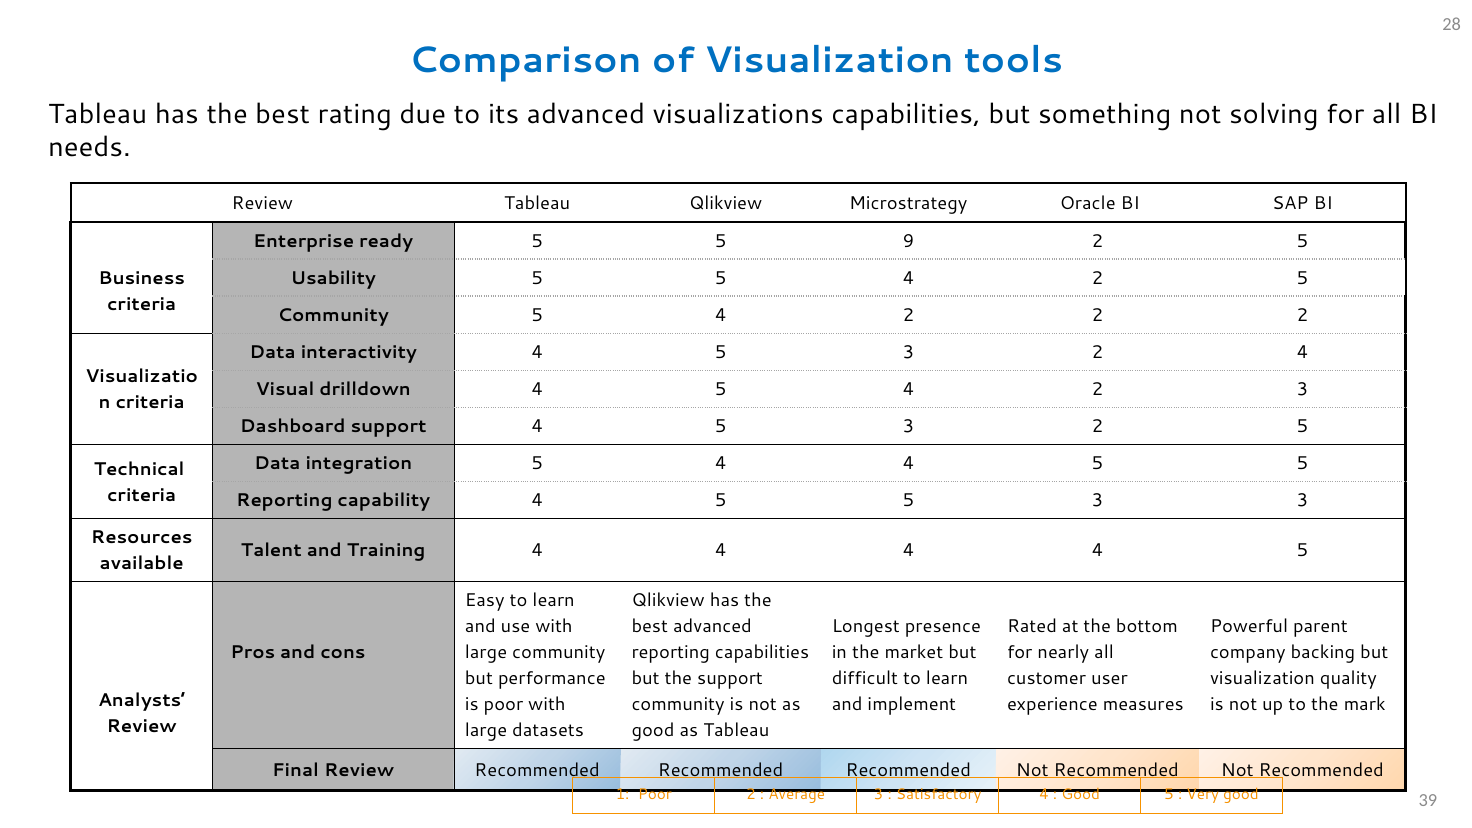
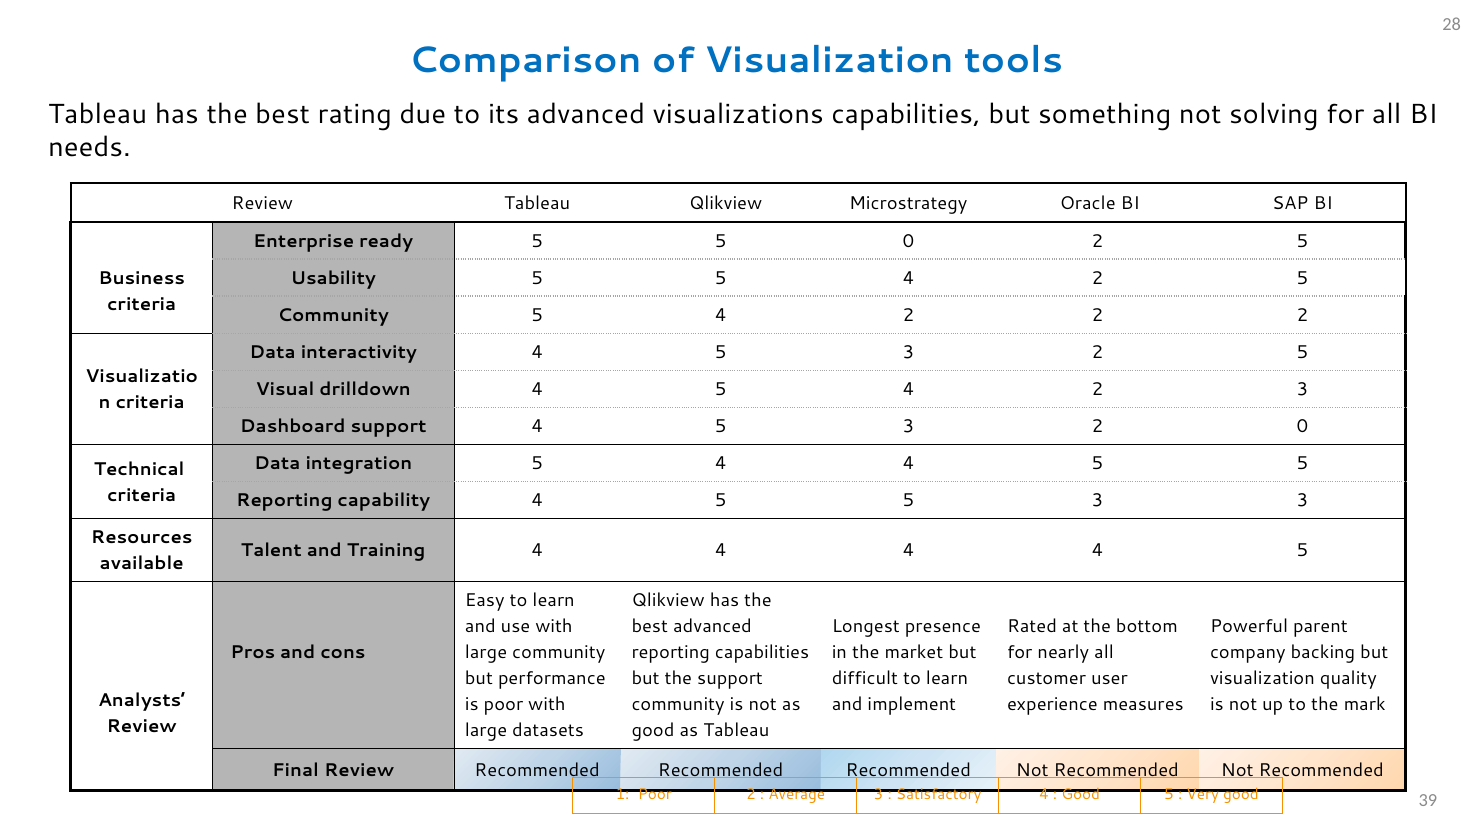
5 9: 9 -> 0 (908, 242)
3 2 4: 4 -> 5 (1302, 353)
3 2 5: 5 -> 0 (1302, 427)
